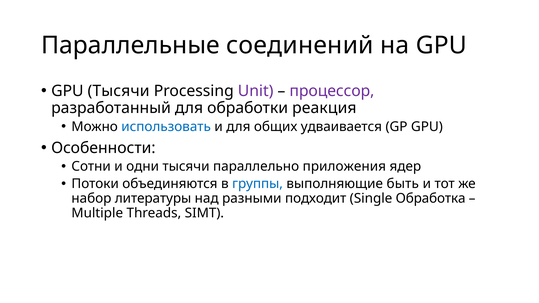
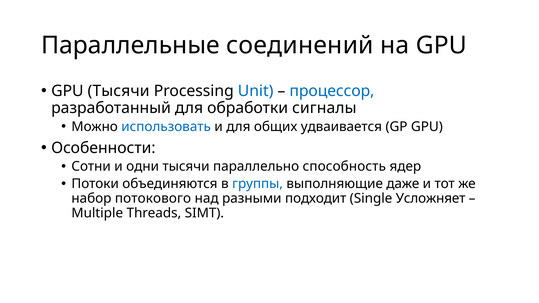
Unit colour: purple -> blue (256, 91)
процессор colour: purple -> blue (332, 91)
реакция: реакция -> сигналы (324, 108)
приложения: приложения -> способность (344, 167)
быть: быть -> даже (403, 184)
литературы: литературы -> потокового (153, 199)
Обработка: Обработка -> Усложняет (431, 199)
